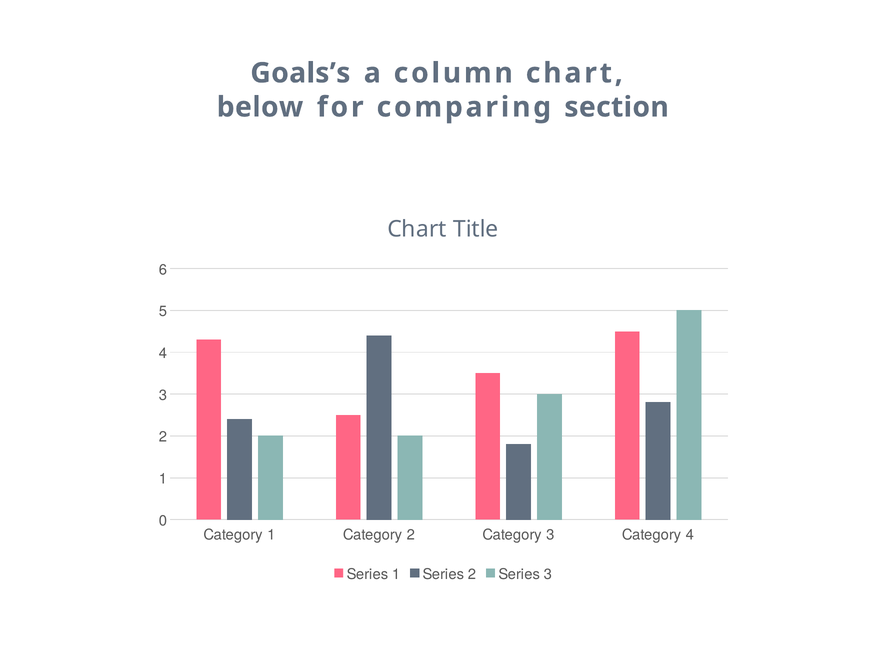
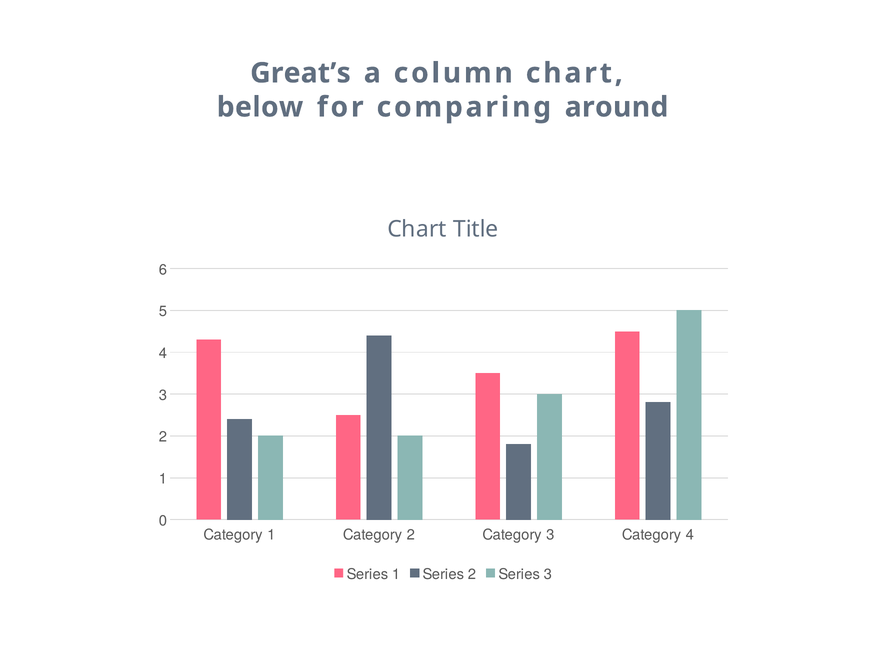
Goals’s: Goals’s -> Great’s (300, 73)
section: section -> around (617, 107)
